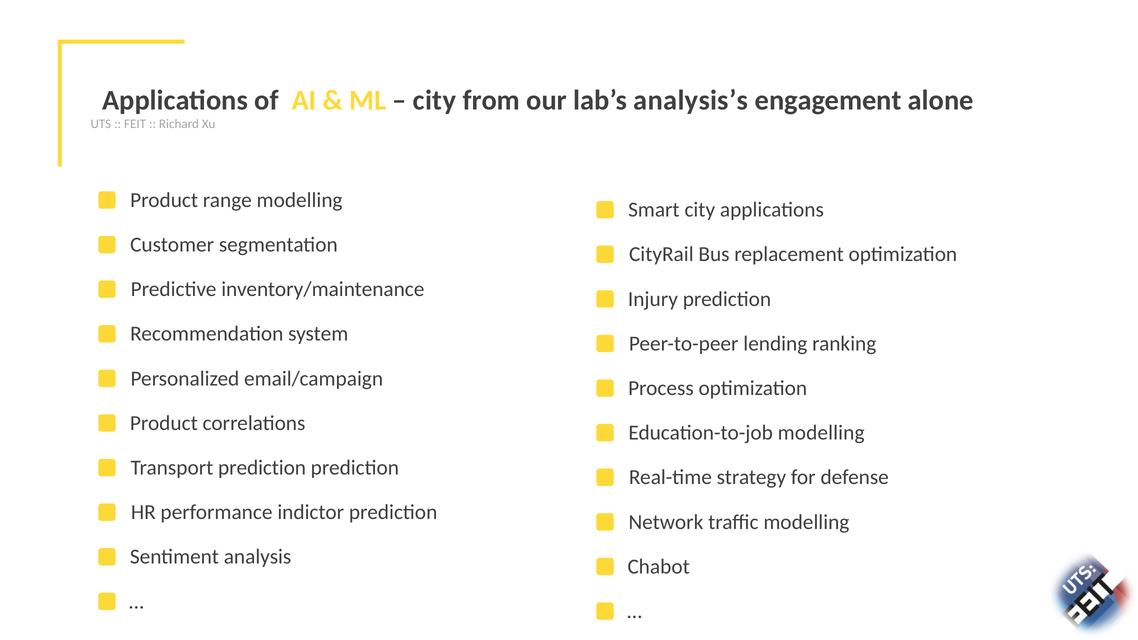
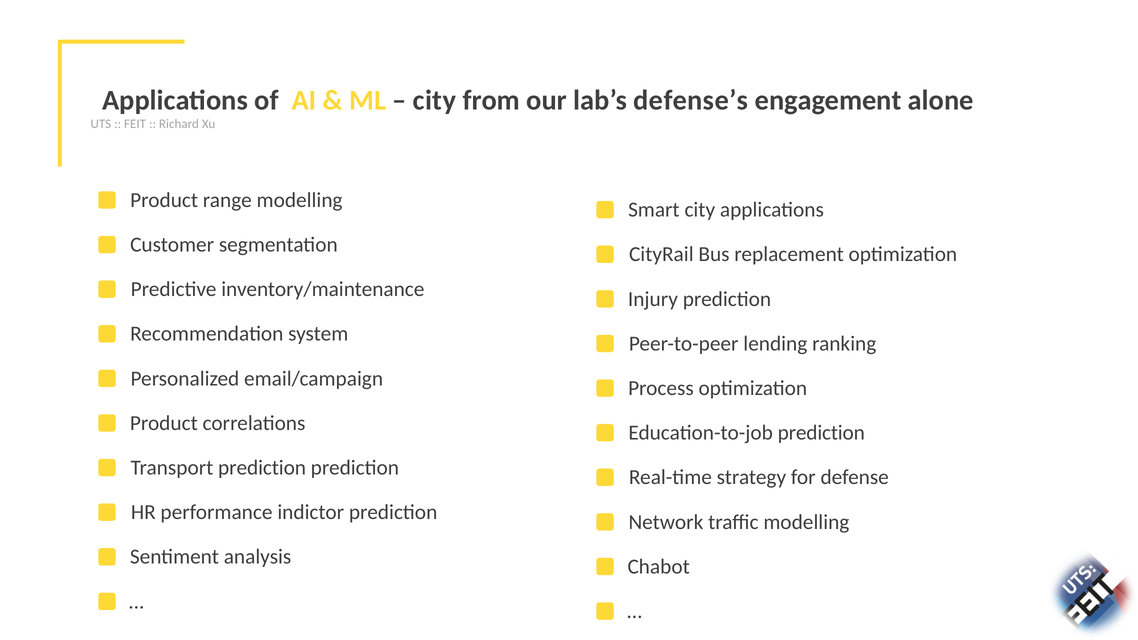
analysis’s: analysis’s -> defense’s (691, 100)
Education-to-job modelling: modelling -> prediction (821, 433)
